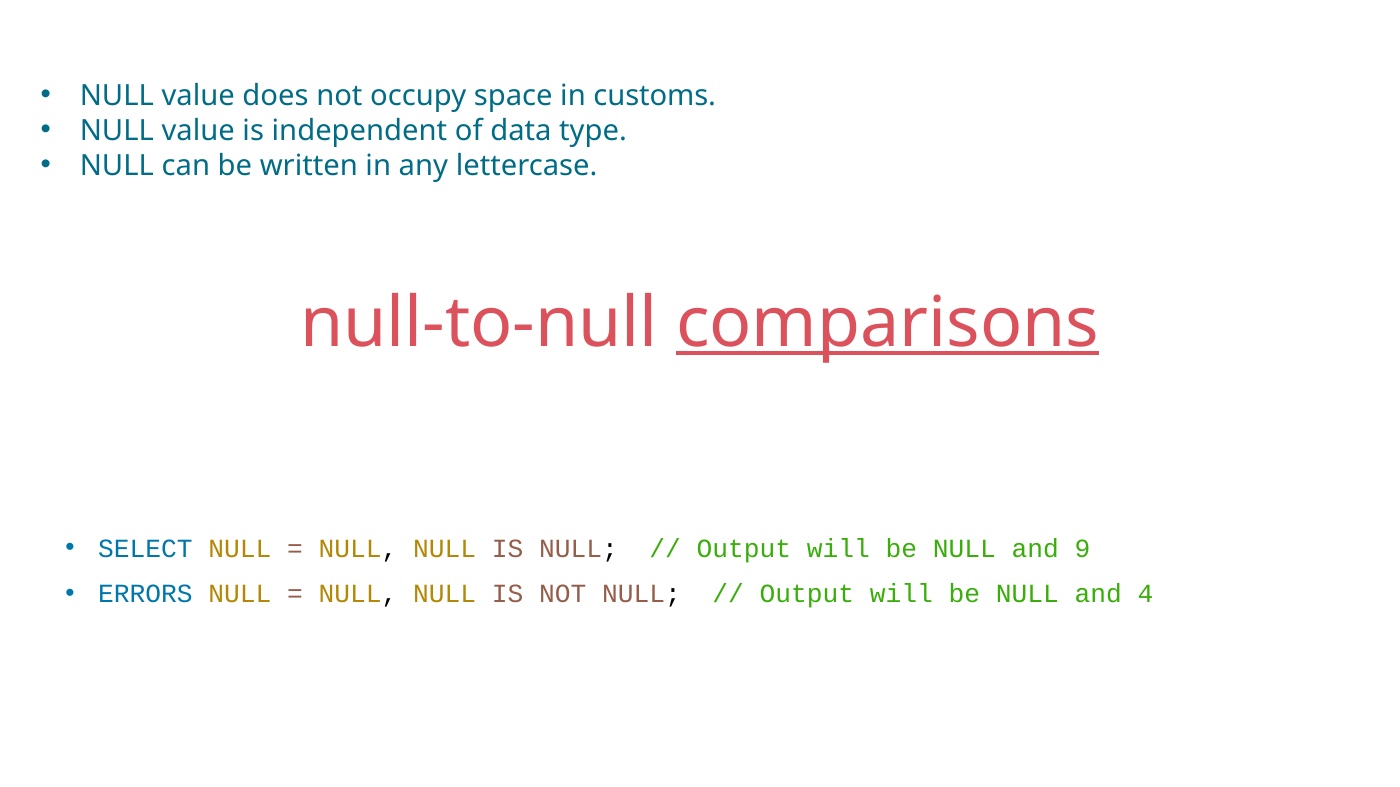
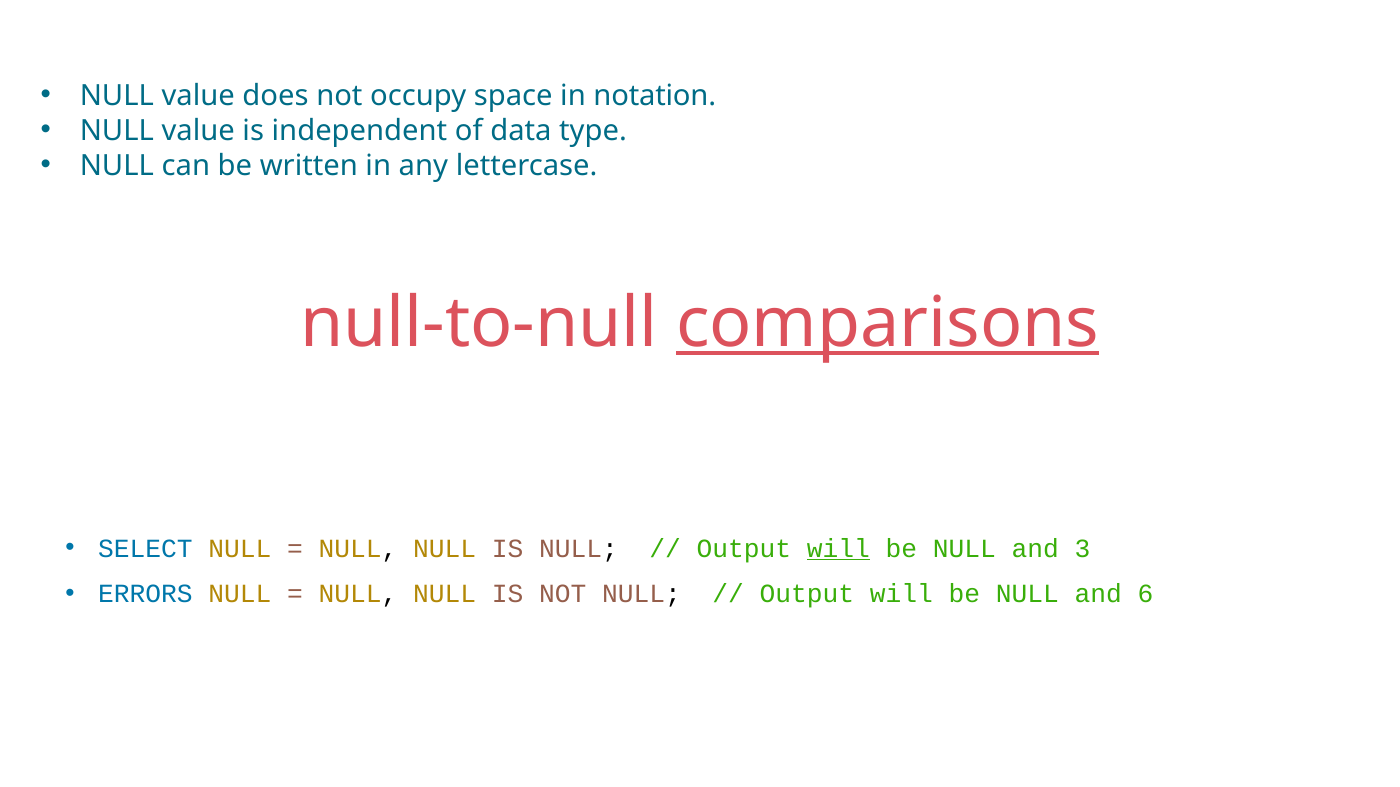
customs: customs -> notation (655, 96)
will underline: none -> present (838, 549)
9: 9 -> 3 (1083, 549)
4: 4 -> 6 (1146, 594)
